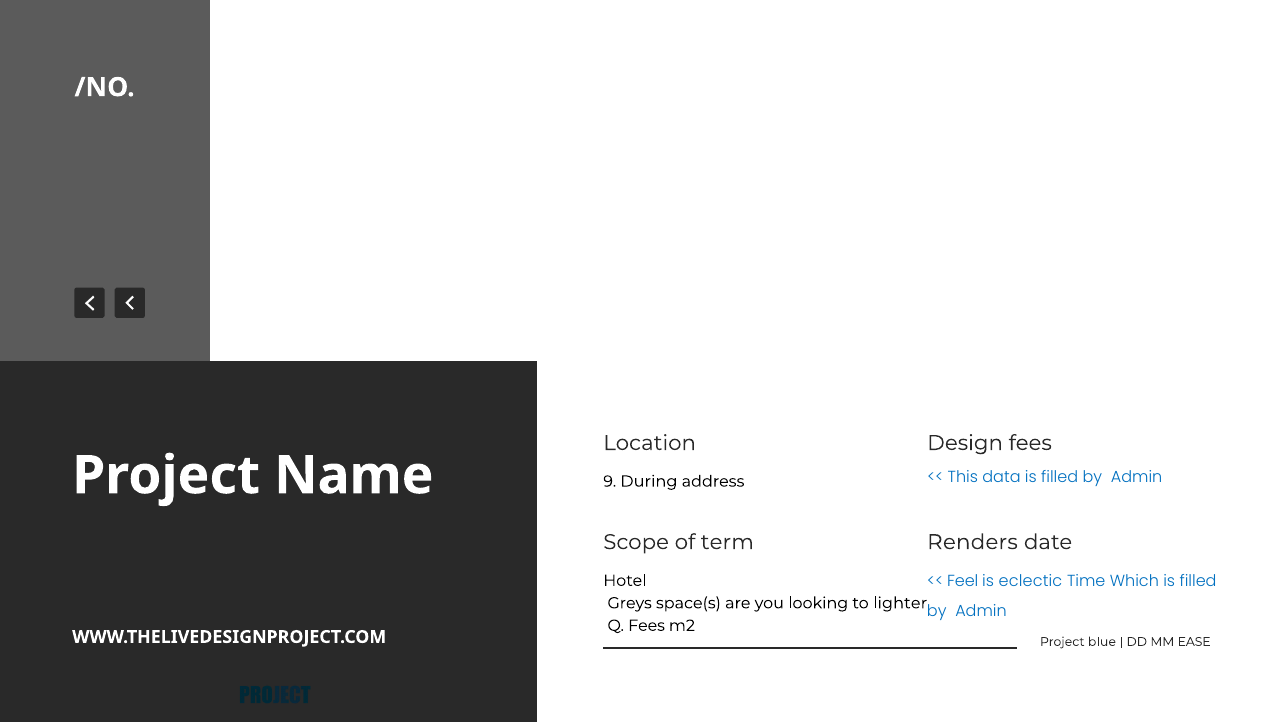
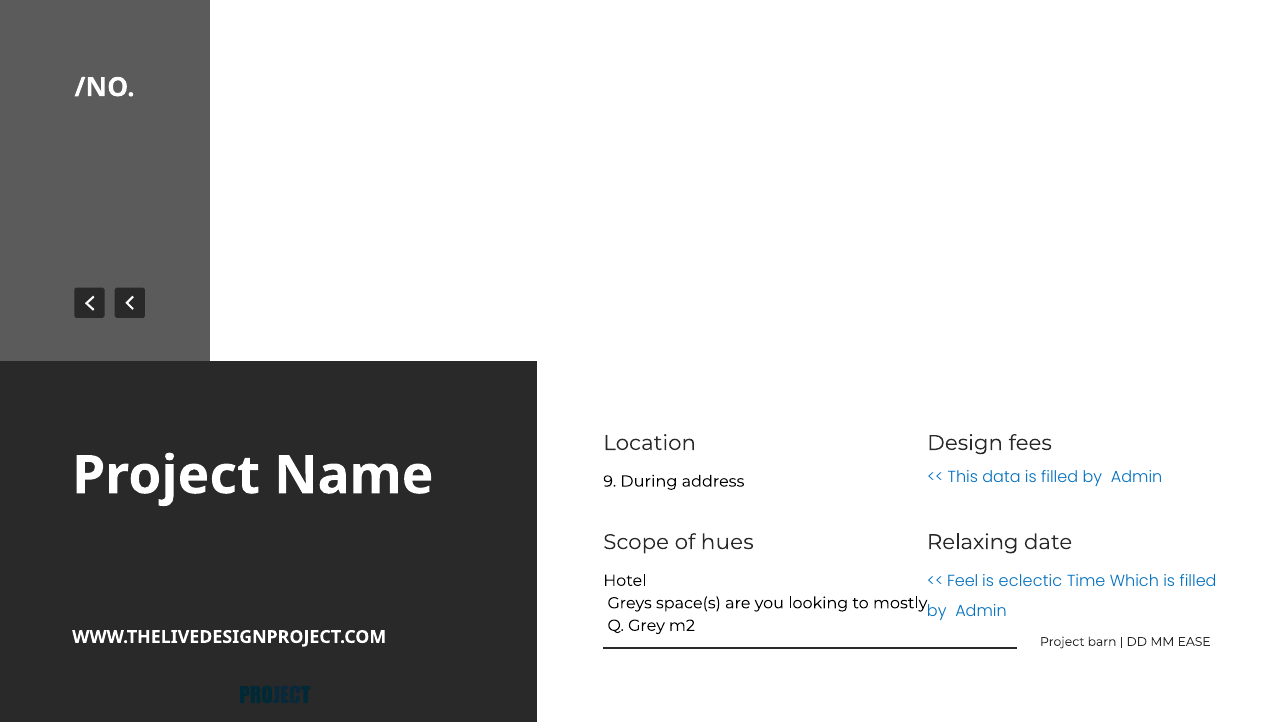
term: term -> hues (727, 542)
Renders: Renders -> Relaxing (973, 542)
lighter: lighter -> mostly (900, 603)
Q Fees: Fees -> Grey (646, 625)
blue: blue -> barn (1102, 641)
